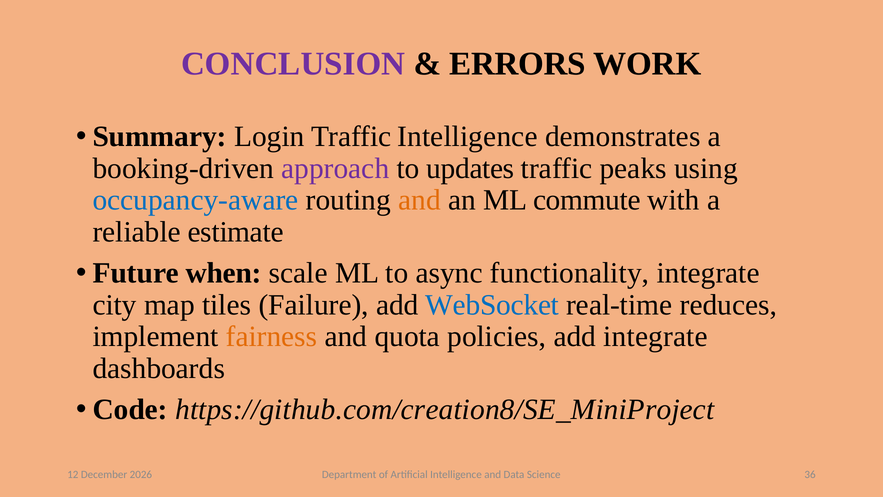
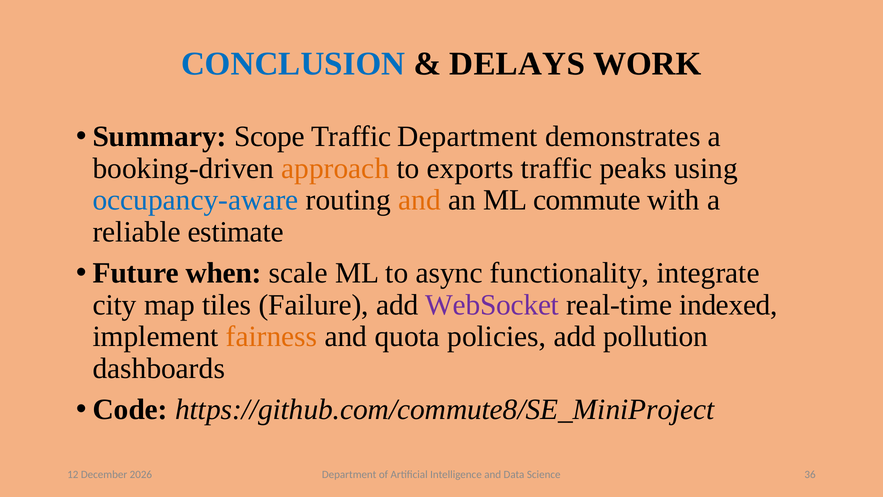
CONCLUSION colour: purple -> blue (293, 64)
ERRORS: ERRORS -> DELAYS (517, 64)
Login: Login -> Scope (269, 136)
Traffic Intelligence: Intelligence -> Department (467, 136)
approach colour: purple -> orange (335, 168)
updates: updates -> exports (470, 168)
WebSocket colour: blue -> purple (492, 305)
reduces: reduces -> indexed (728, 305)
add integrate: integrate -> pollution (656, 336)
https://github.com/creation8/SE_MiniProject: https://github.com/creation8/SE_MiniProject -> https://github.com/commute8/SE_MiniProject (445, 409)
